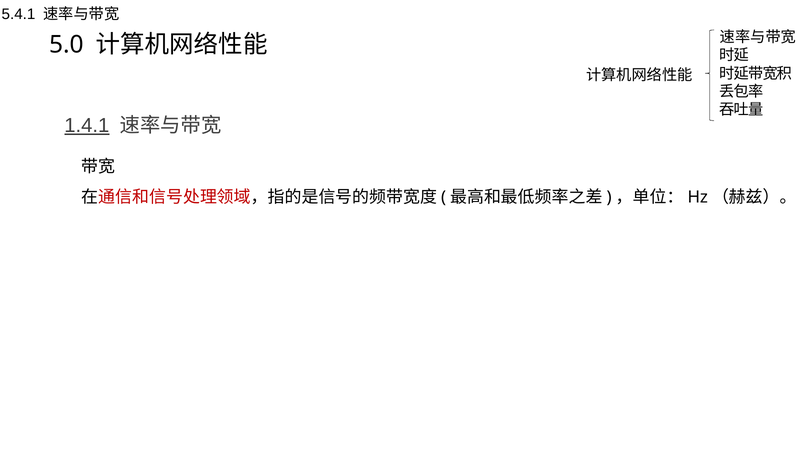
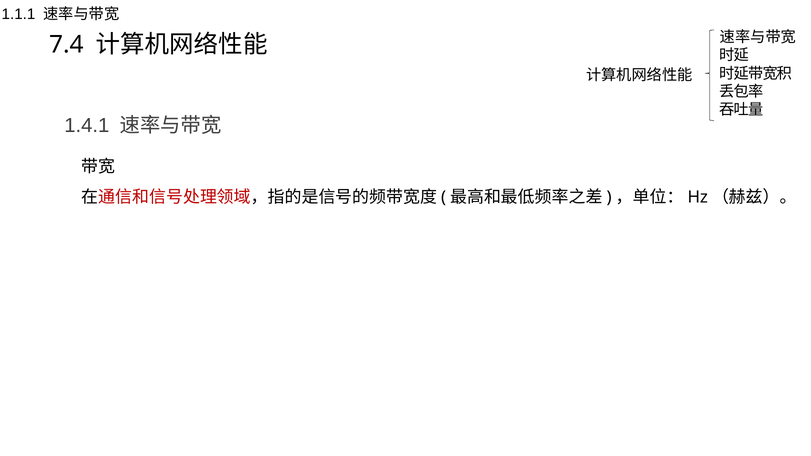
5.4.1: 5.4.1 -> 1.1.1 (18, 14)
5.0: 5.0 -> 7.4 (66, 44)
1.4.1 underline: present -> none (87, 126)
